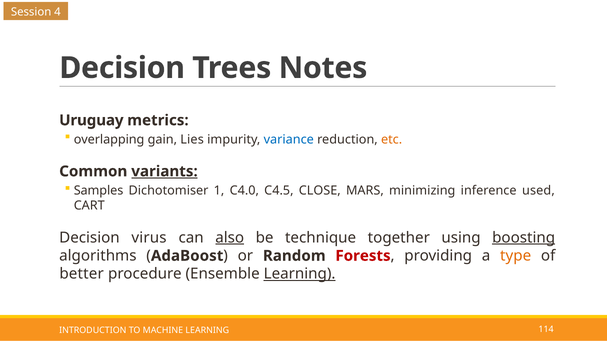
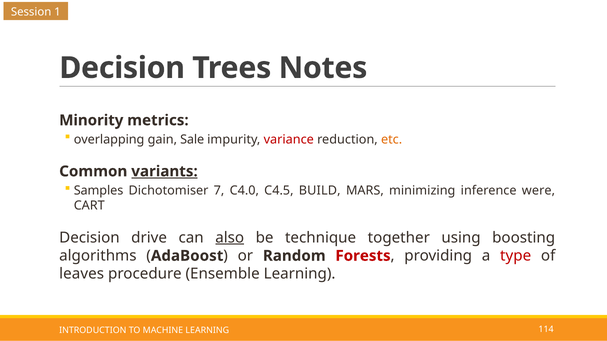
4: 4 -> 1 (57, 12)
Uruguay: Uruguay -> Minority (91, 120)
Lies: Lies -> Sale (192, 140)
variance colour: blue -> red (289, 140)
1: 1 -> 7 (219, 191)
CLOSE: CLOSE -> BUILD (320, 191)
used: used -> were (538, 191)
virus: virus -> drive (149, 238)
boosting underline: present -> none (524, 238)
type colour: orange -> red (516, 256)
better: better -> leaves (82, 274)
Learning underline: present -> none (300, 274)
